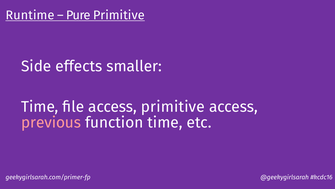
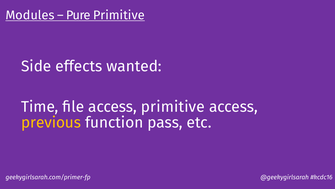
Runtime: Runtime -> Modules (30, 15)
smaller: smaller -> wanted (134, 66)
previous colour: pink -> yellow (51, 122)
function time: time -> pass (165, 122)
